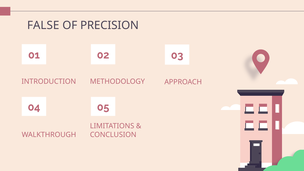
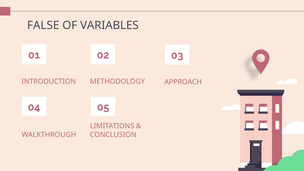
PRECISION: PRECISION -> VARIABLES (109, 25)
